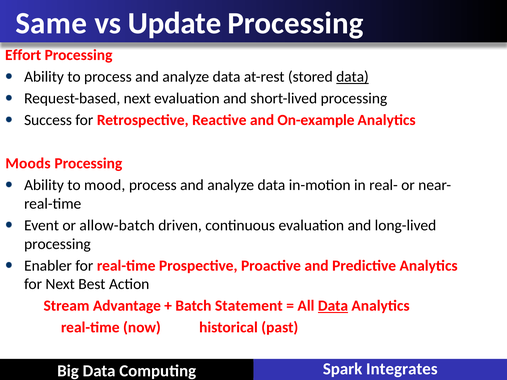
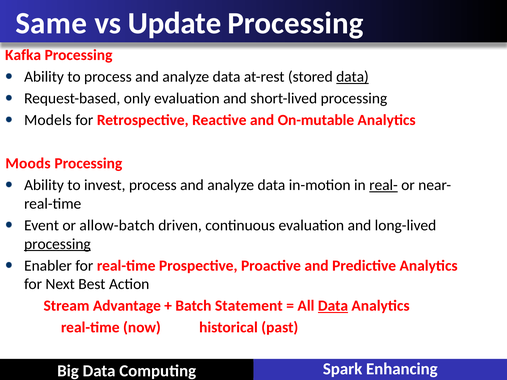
Effort: Effort -> Kafka (23, 55)
Request-based next: next -> only (137, 99)
Success: Success -> Models (48, 120)
On-example: On-example -> On-mutable (316, 120)
mood: mood -> invest (105, 185)
real- underline: none -> present (384, 185)
processing underline: none -> present (57, 244)
Integrates: Integrates -> Enhancing (402, 369)
